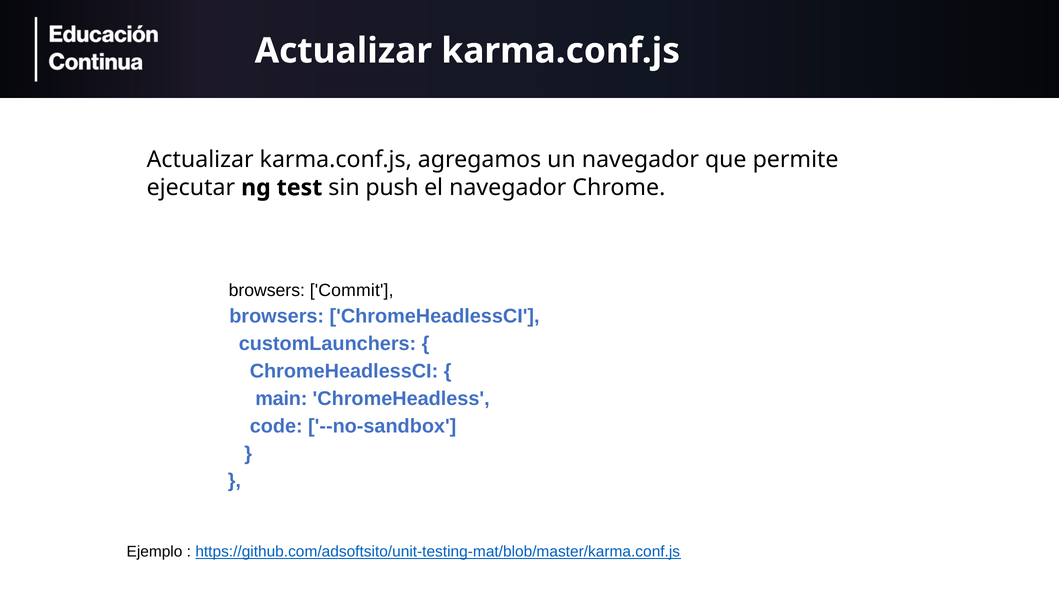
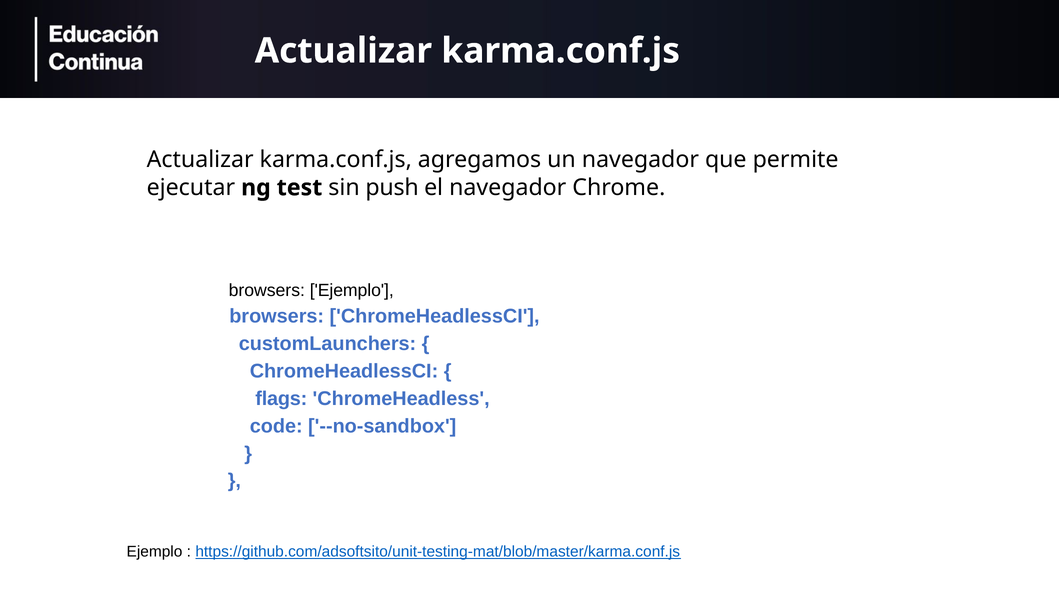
browsers Commit: Commit -> Ejemplo (352, 290)
main: main -> flags (281, 398)
